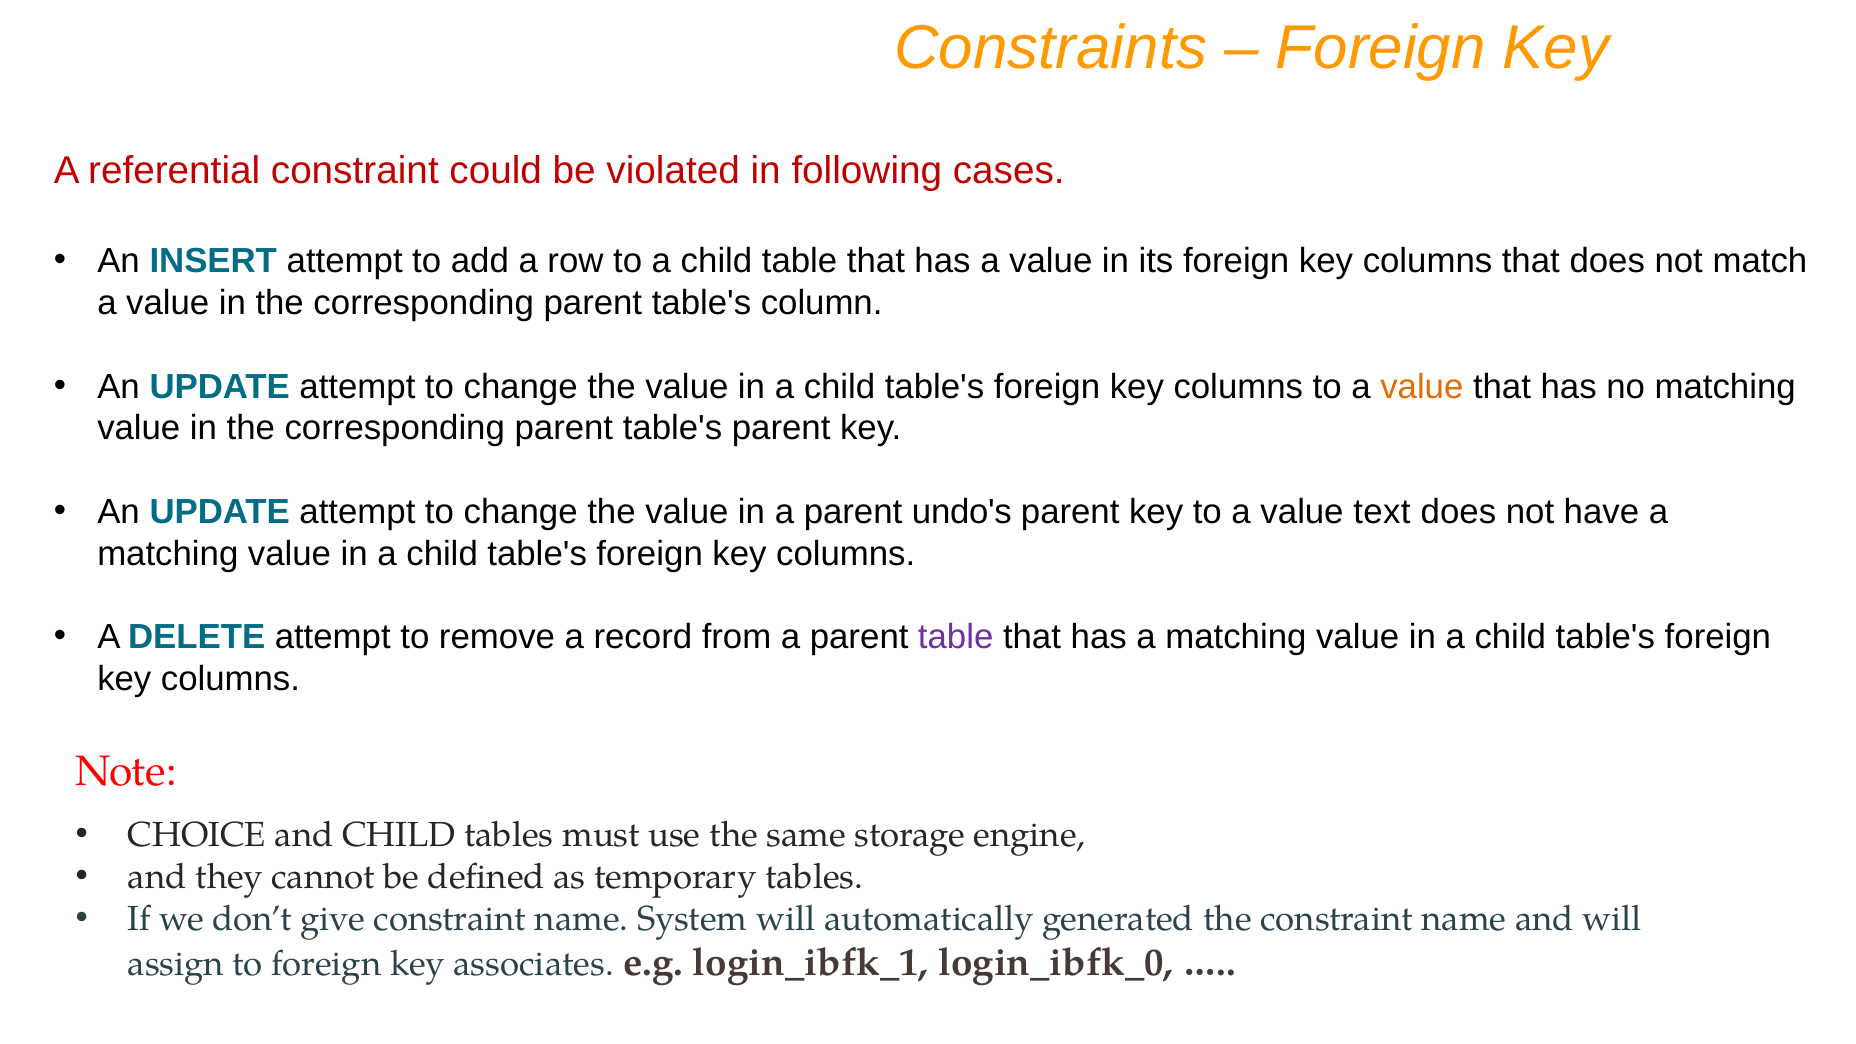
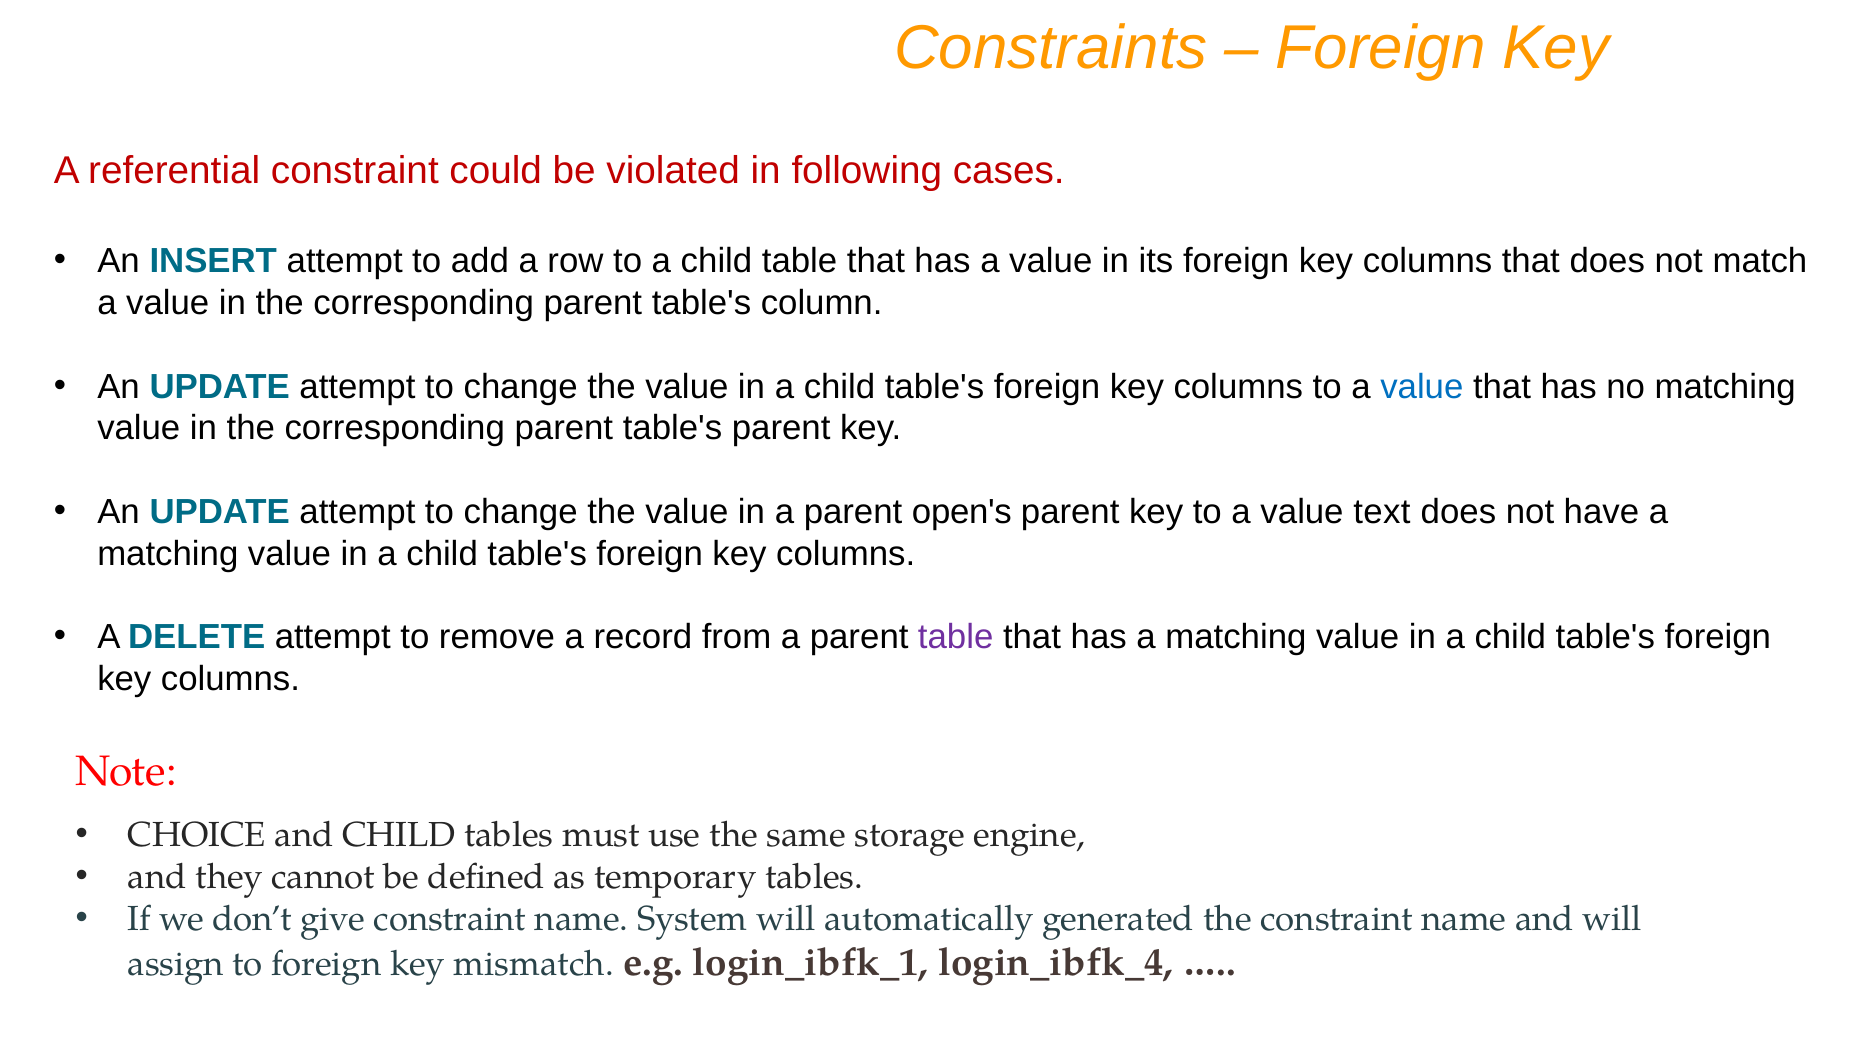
value colour: orange -> blue (1422, 387)
undo's: undo's -> open's (962, 512)
associates: associates -> mismatch (534, 964)
login_ibfk_0: login_ibfk_0 -> login_ibfk_4 (1056, 963)
